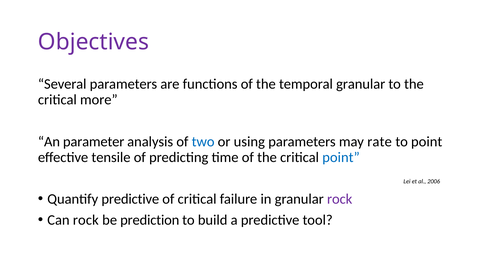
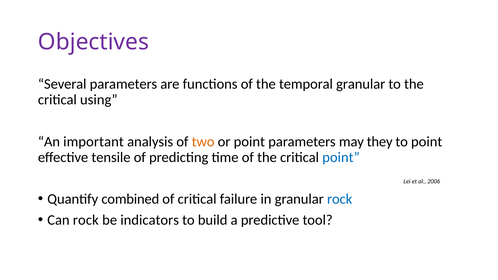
more: more -> using (99, 100)
parameter: parameter -> important (94, 142)
two colour: blue -> orange (203, 142)
or using: using -> point (249, 142)
rate: rate -> they (380, 142)
Quantify predictive: predictive -> combined (130, 199)
rock colour: purple -> blue (340, 199)
prediction: prediction -> indicators (150, 220)
